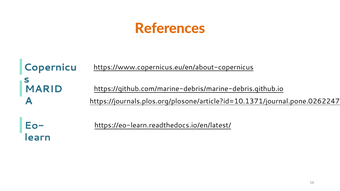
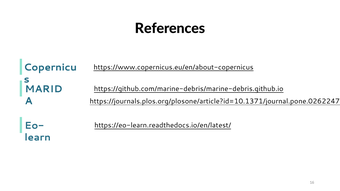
References colour: orange -> black (170, 29)
